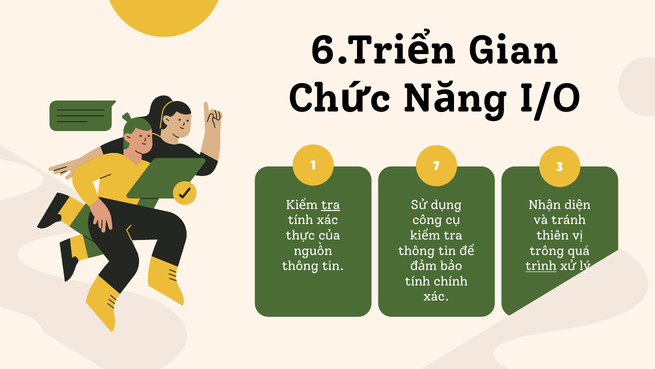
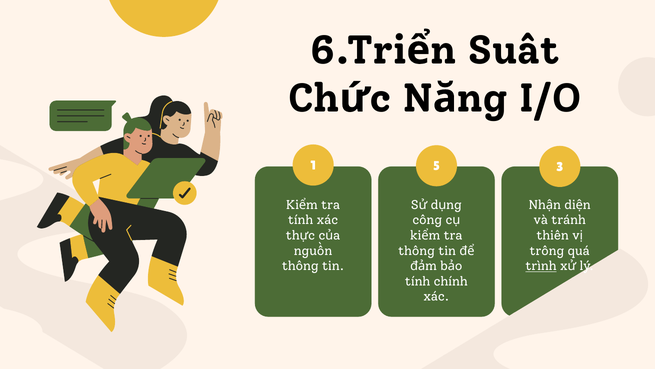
Gian: Gian -> Suất (513, 50)
7: 7 -> 5 (436, 166)
tra underline: present -> none (331, 205)
